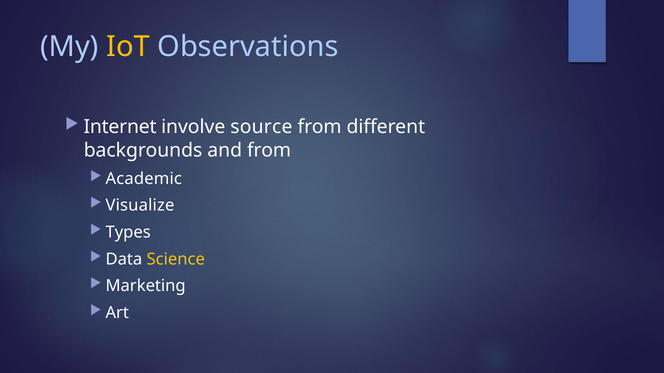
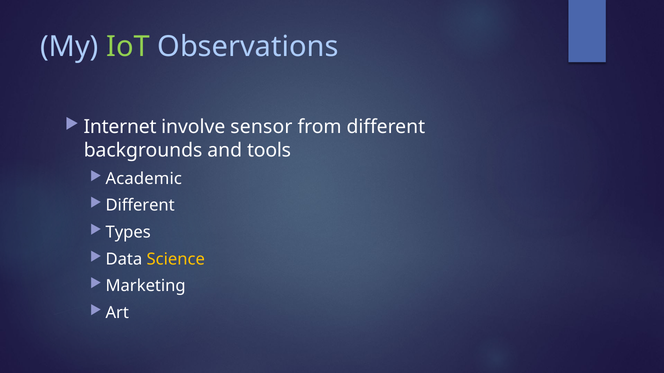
IoT colour: yellow -> light green (128, 47)
source: source -> sensor (261, 127)
and from: from -> tools (269, 151)
Visualize: Visualize -> Different (140, 206)
